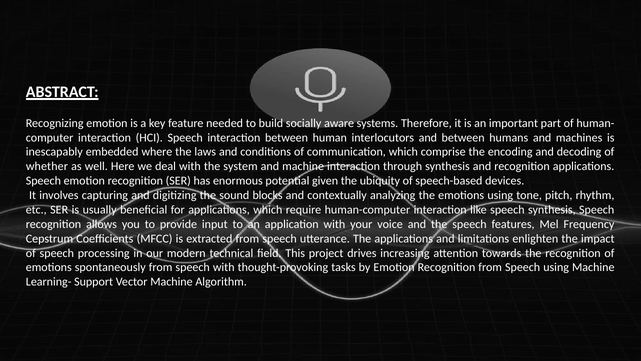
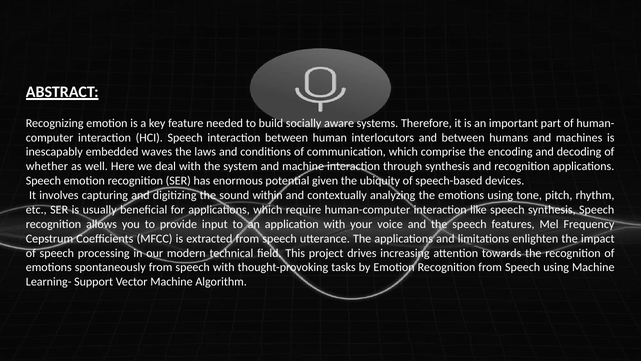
where: where -> waves (157, 152)
blocks: blocks -> within (268, 195)
